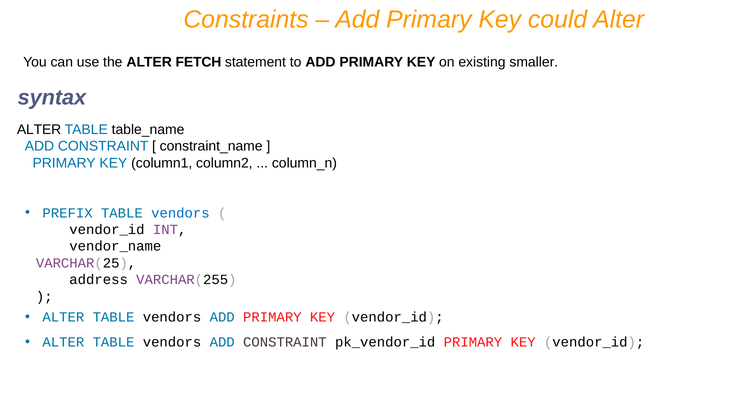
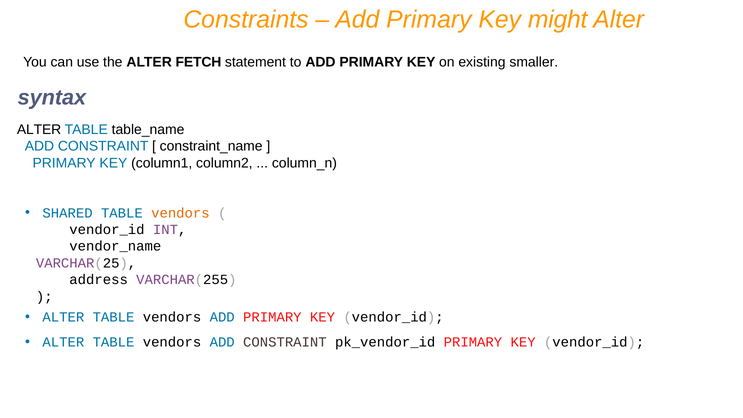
could: could -> might (558, 19)
PREFIX: PREFIX -> SHARED (68, 213)
vendors colour: blue -> orange (180, 213)
